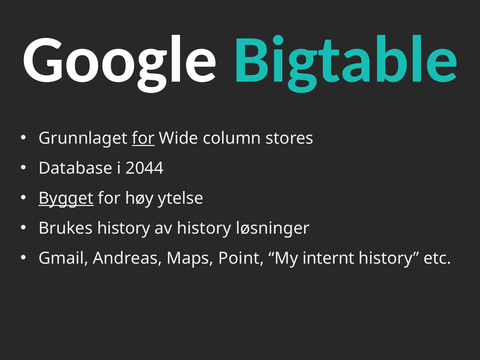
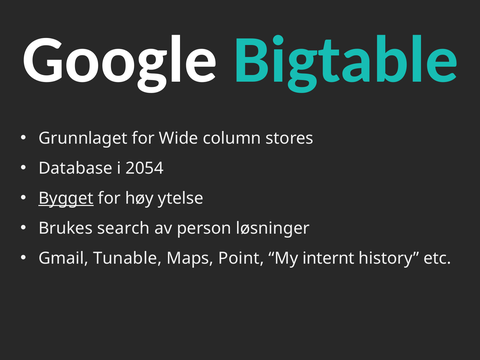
for underline: present -> none (143, 138)
2044: 2044 -> 2054 (145, 168)
Brukes history: history -> search (124, 228)
av history: history -> person (204, 228)
Andreas: Andreas -> Tunable (127, 258)
